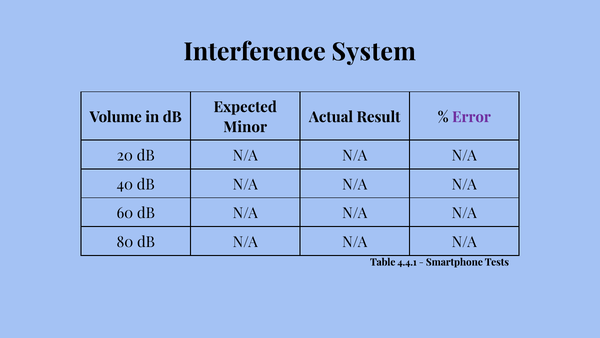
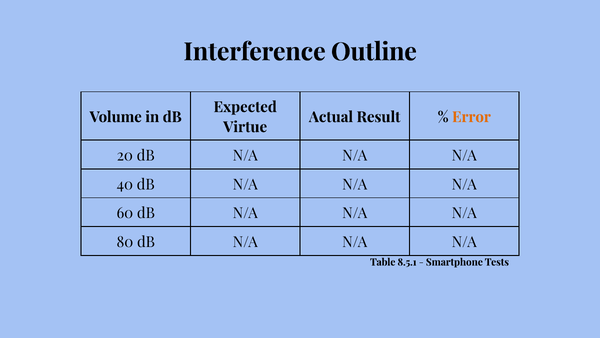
System: System -> Outline (374, 52)
Error colour: purple -> orange (471, 117)
Minor: Minor -> Virtue (245, 127)
4.4.1: 4.4.1 -> 8.5.1 (407, 262)
